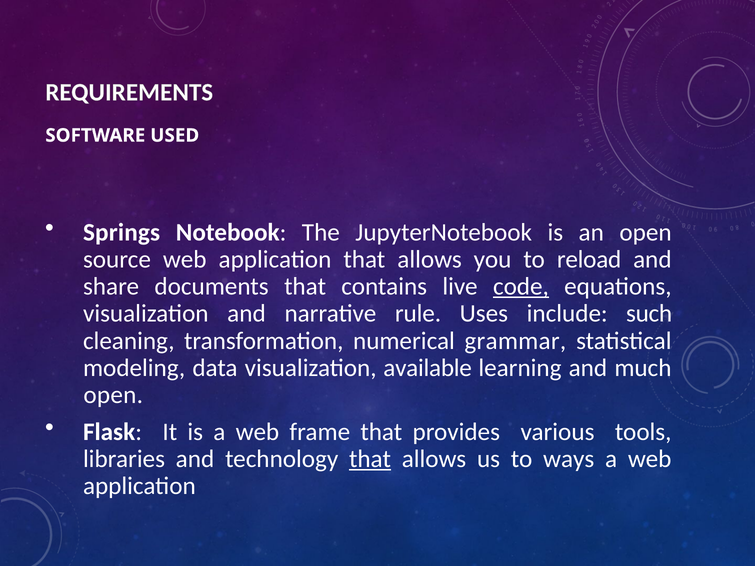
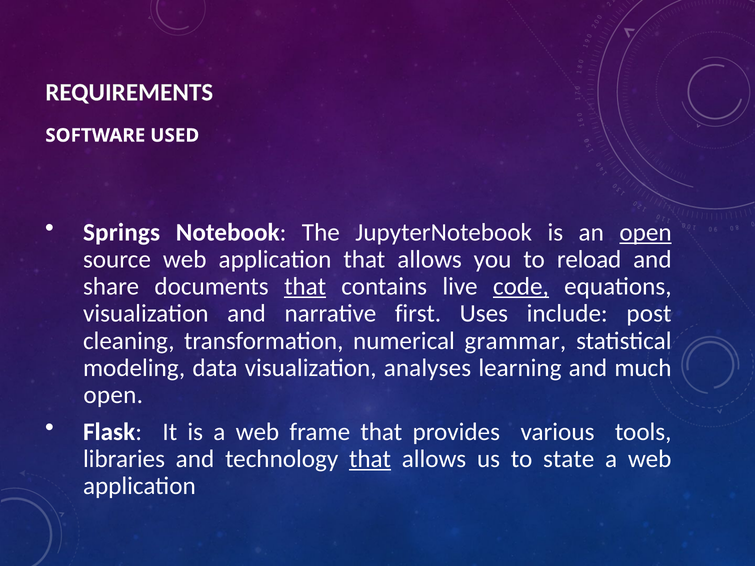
open underline: none -> present (646, 232)
that underline: none -> present (305, 287)
rule: rule -> first (418, 314)
such: such -> post (649, 314)
available: available -> analyses (427, 368)
ways: ways -> state (569, 459)
